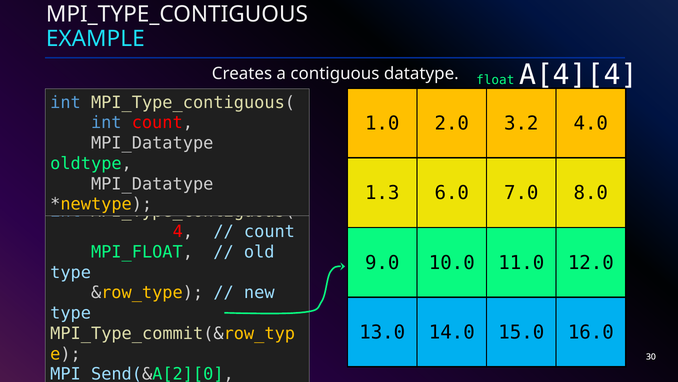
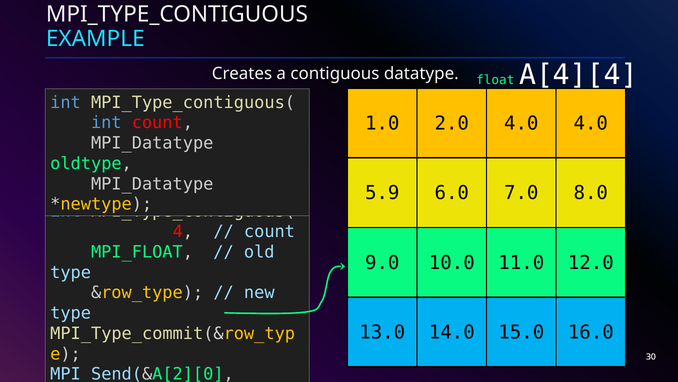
2.0 3.2: 3.2 -> 4.0 (521, 123)
1.3: 1.3 -> 5.9 (382, 193)
